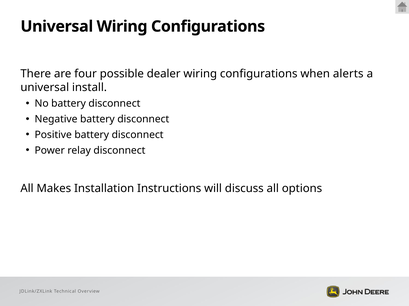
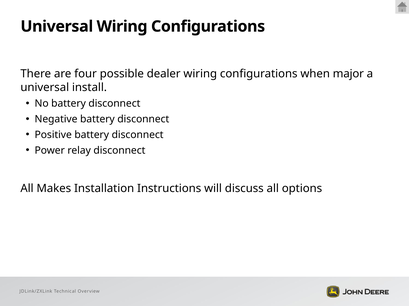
alerts: alerts -> major (348, 74)
